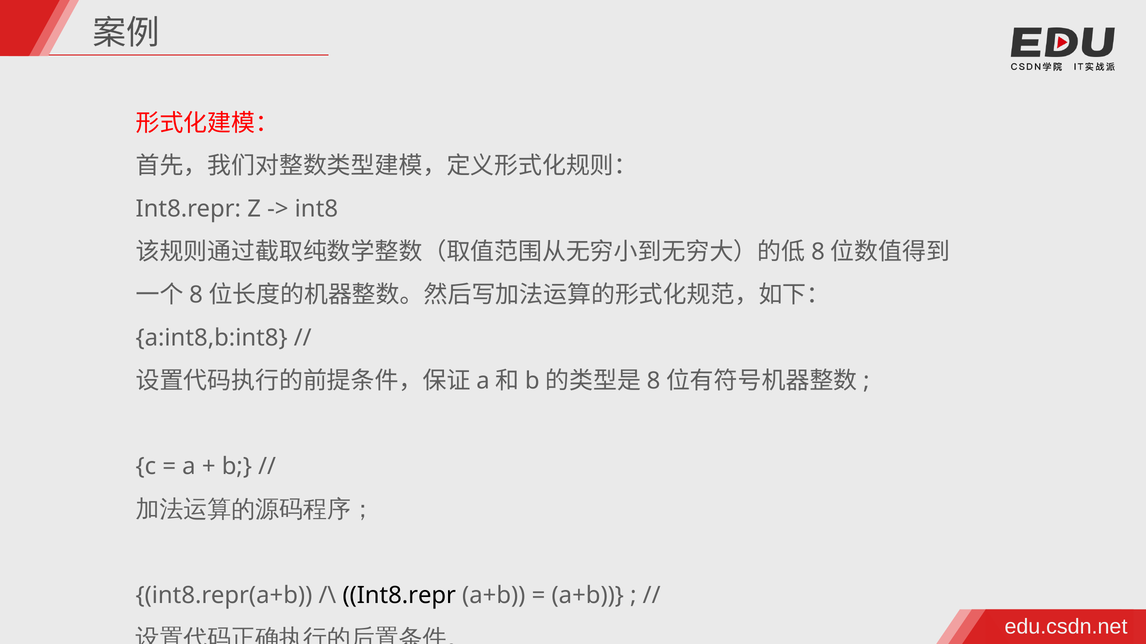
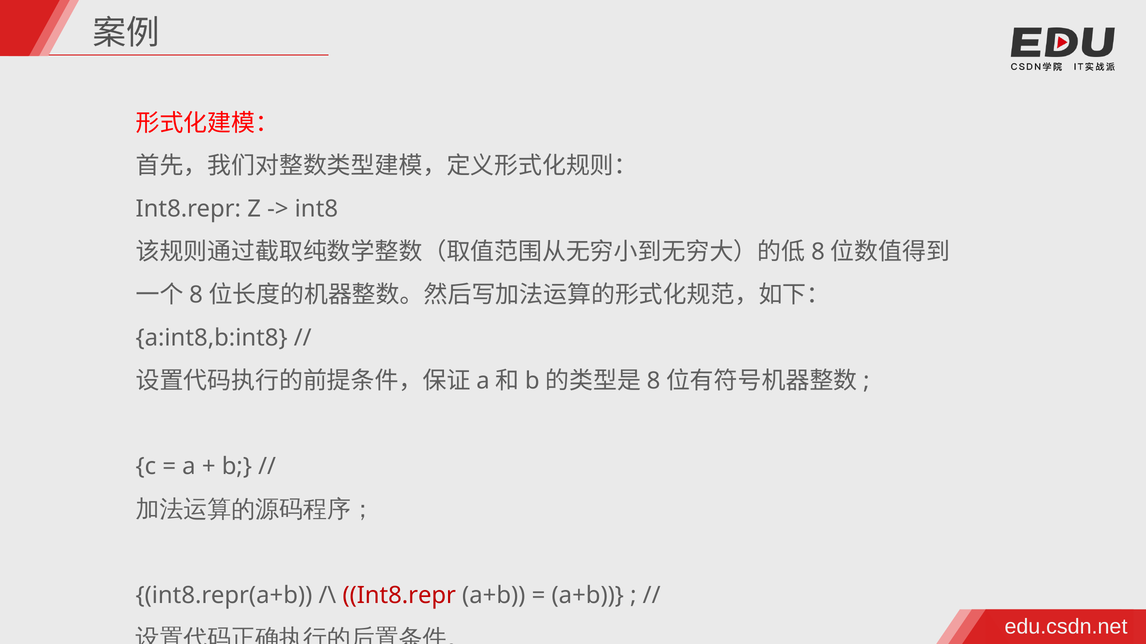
Int8.repr colour: black -> red (399, 596)
